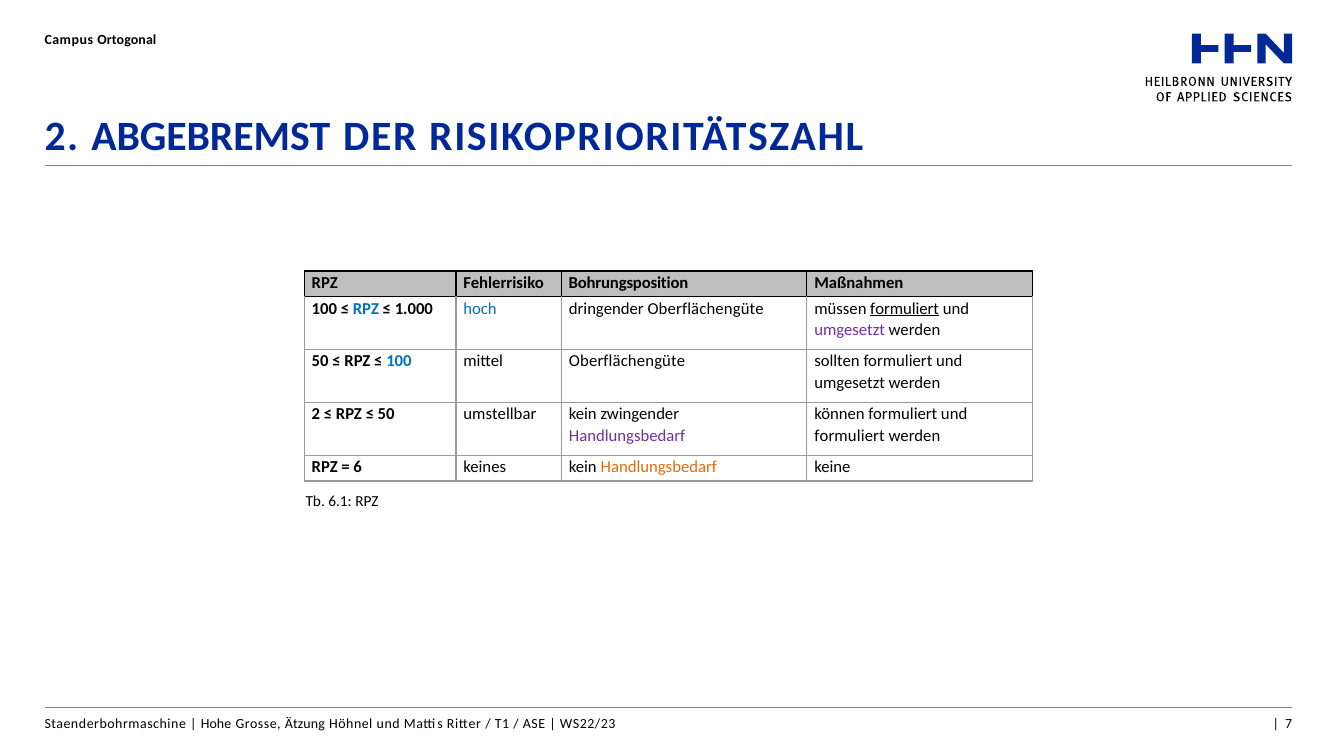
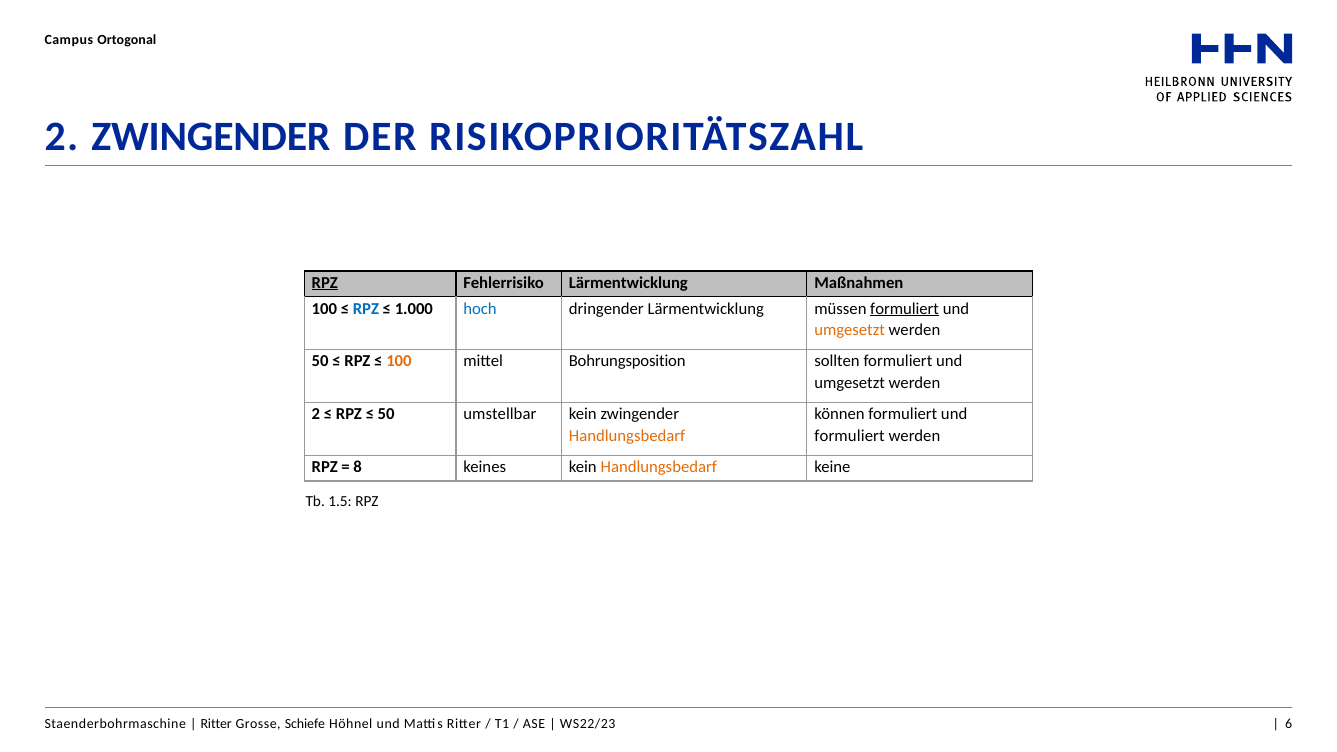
2 ABGEBREMST: ABGEBREMST -> ZWINGENDER (211, 137)
RPZ underline: none -> present (325, 283)
Fehlerrisiko Bohrungsposition: Bohrungsposition -> Lärmentwicklung (628, 283)
dringender Oberflächengüte: Oberflächengüte -> Lärmentwicklung (706, 309)
umgesetzt colour: purple -> orange (850, 330)
100 colour: blue -> orange (399, 361)
mittel Oberflächengüte: Oberflächengüte -> Bohrungsposition (627, 361)
Handlungsbedarf colour: purple -> orange (627, 436)
6: 6 -> 8 (358, 467)
6.1: 6.1 -> 1.5 (340, 502)
Hohe: Hohe -> Ritter (216, 724)
Ätzung: Ätzung -> Schiefe (305, 724)
7: 7 -> 6 (1289, 724)
